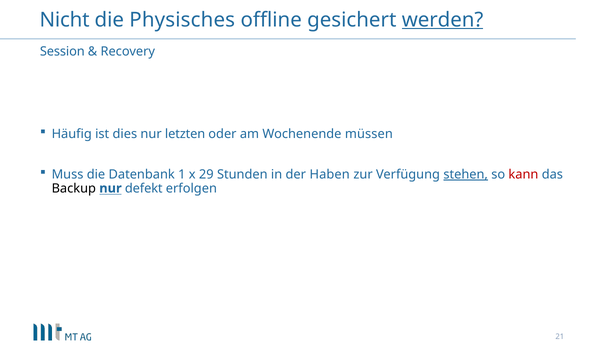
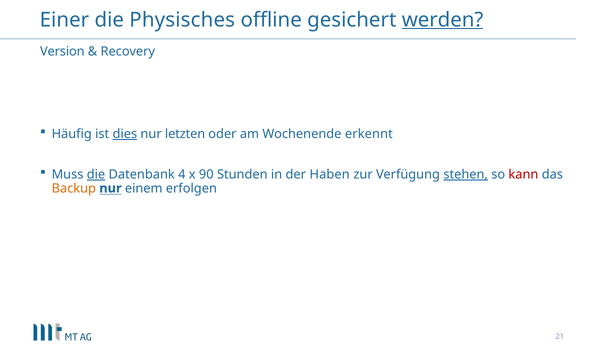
Nicht: Nicht -> Einer (64, 20)
Session: Session -> Version (62, 51)
dies underline: none -> present (125, 134)
müssen: müssen -> erkennt (369, 134)
die underline: none -> present (96, 174)
1: 1 -> 4 (182, 174)
29: 29 -> 90 (206, 174)
Backup colour: black -> orange (74, 188)
defekt: defekt -> einem (144, 188)
